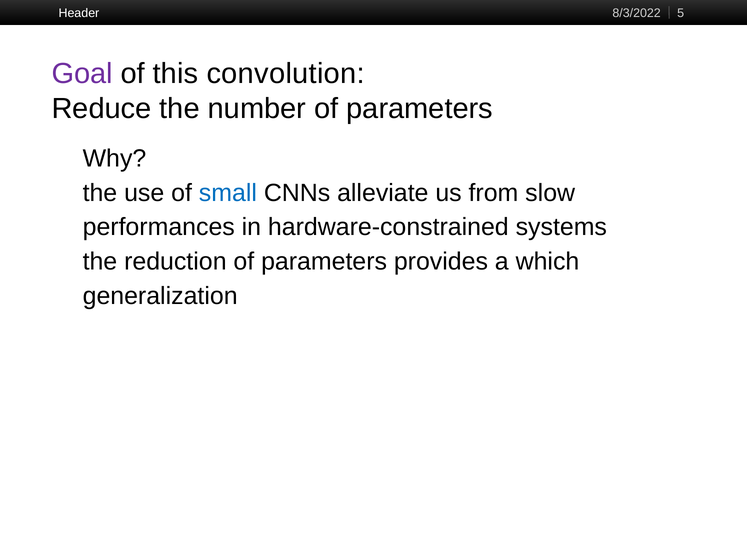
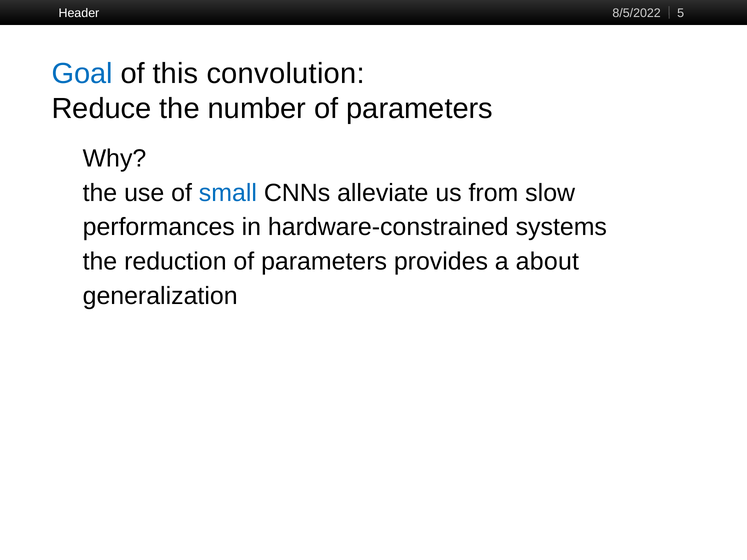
8/3/2022: 8/3/2022 -> 8/5/2022 (637, 13)
Goal colour: purple -> blue (82, 74)
which: which -> about (547, 262)
